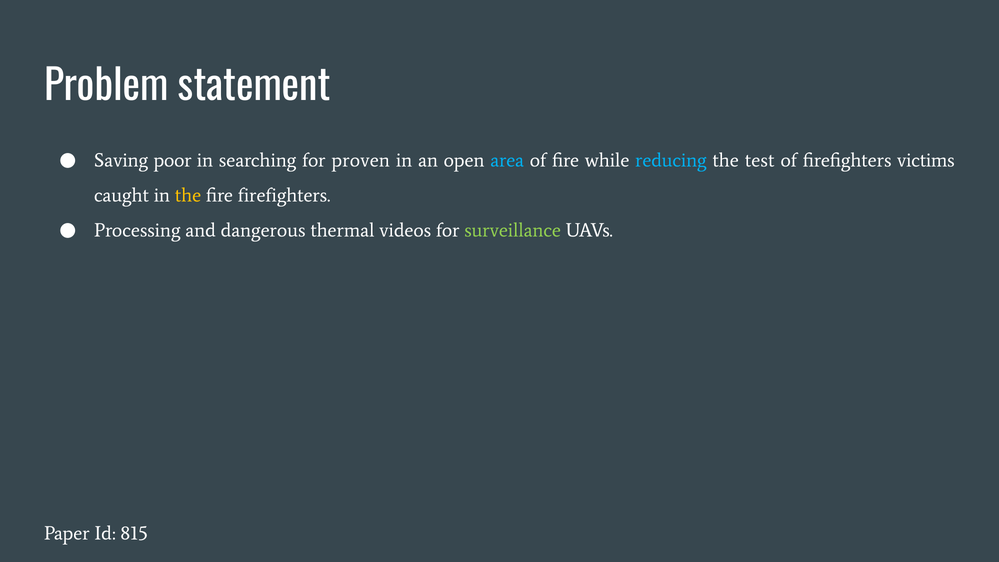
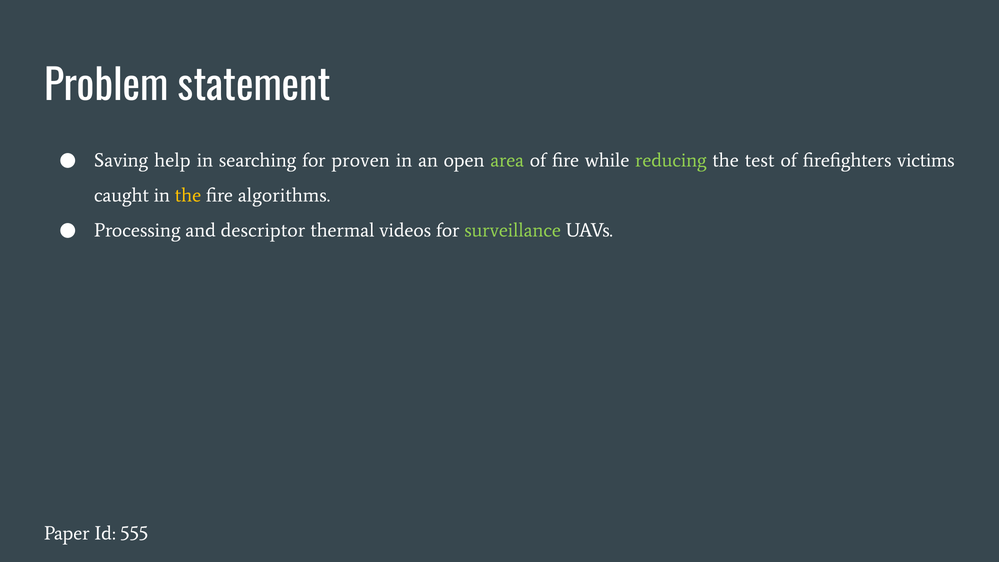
poor: poor -> help (172, 161)
area colour: light blue -> light green (507, 161)
reducing colour: light blue -> light green (671, 161)
fire firefighters: firefighters -> algorithms (284, 196)
dangerous: dangerous -> descriptor (263, 230)
815: 815 -> 555 (134, 534)
